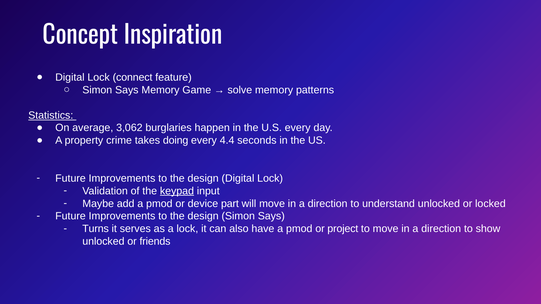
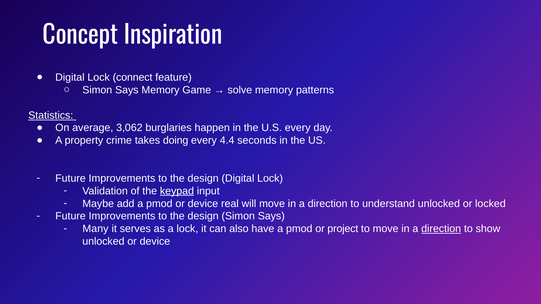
part: part -> real (230, 204)
Turns: Turns -> Many (95, 229)
direction underline: none -> present (441, 229)
unlocked or friends: friends -> device (155, 242)
